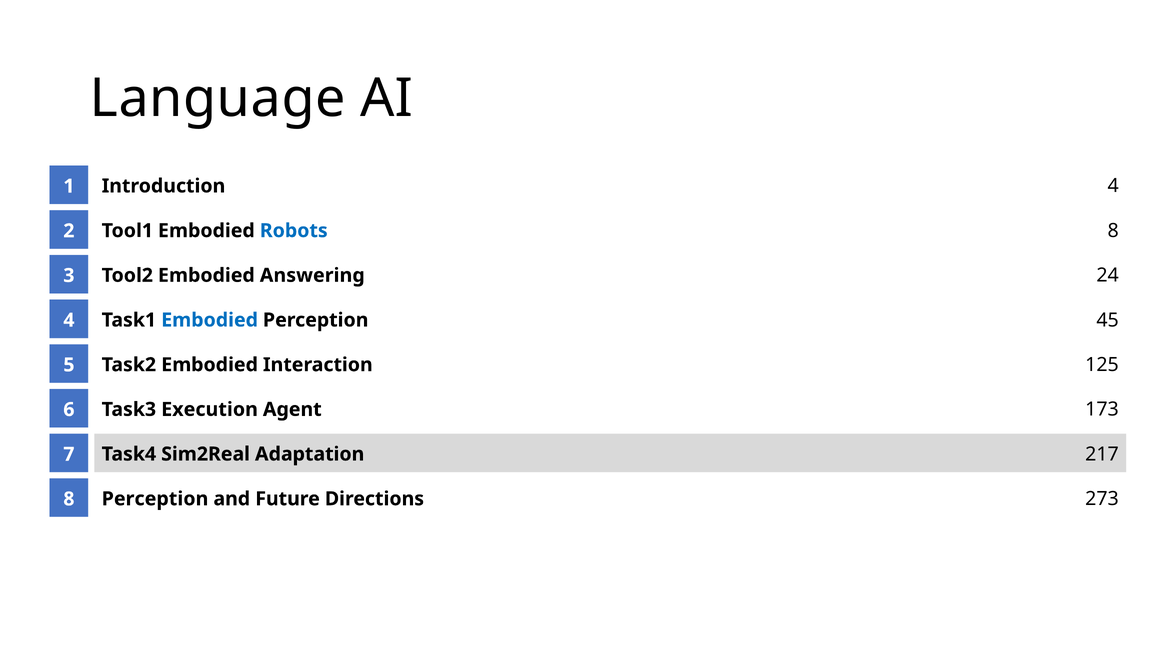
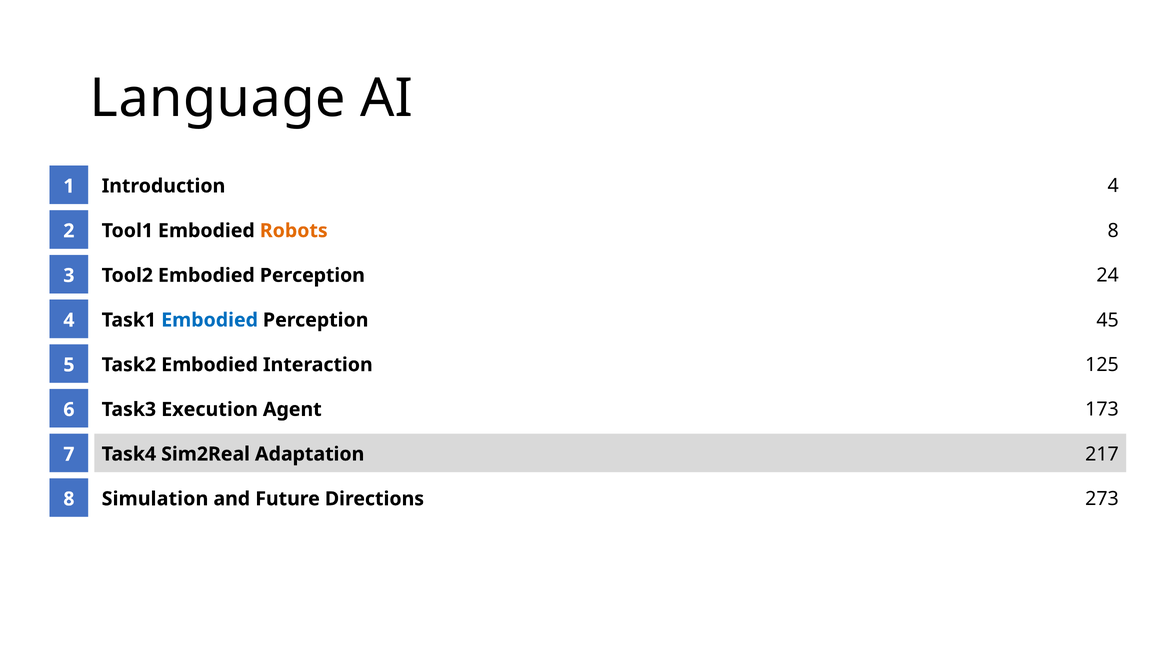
Robots colour: blue -> orange (294, 231)
Tool2 Embodied Answering: Answering -> Perception (312, 276)
Perception: Perception -> Simulation (155, 499)
